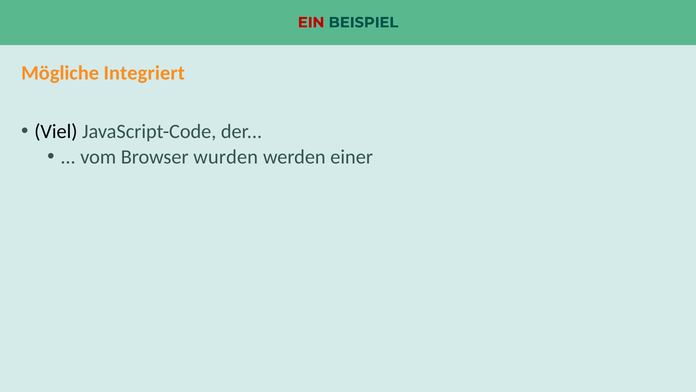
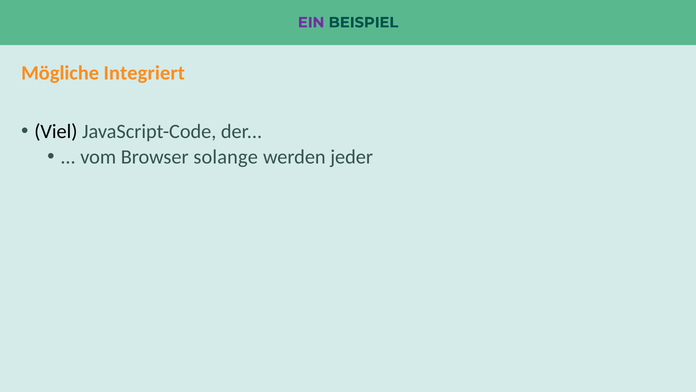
EIN colour: red -> purple (311, 22)
wurden: wurden -> solange (226, 157)
einer: einer -> jeder (352, 157)
